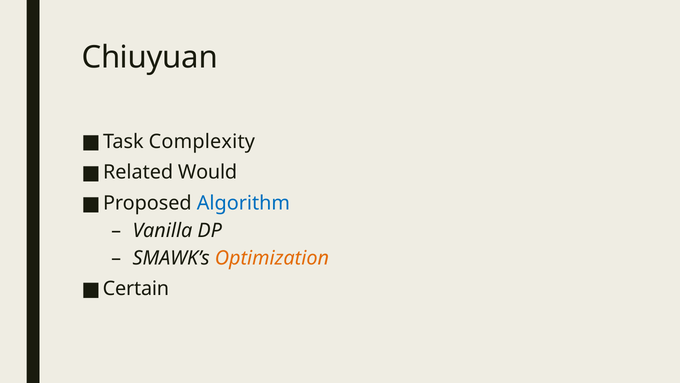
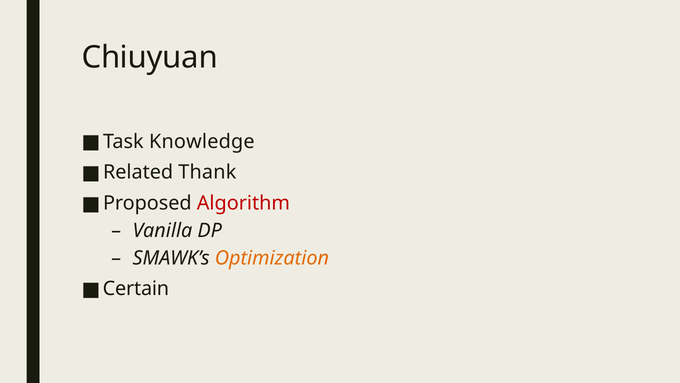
Complexity: Complexity -> Knowledge (202, 141)
Would: Would -> Thank (207, 172)
Algorithm colour: blue -> red (243, 203)
